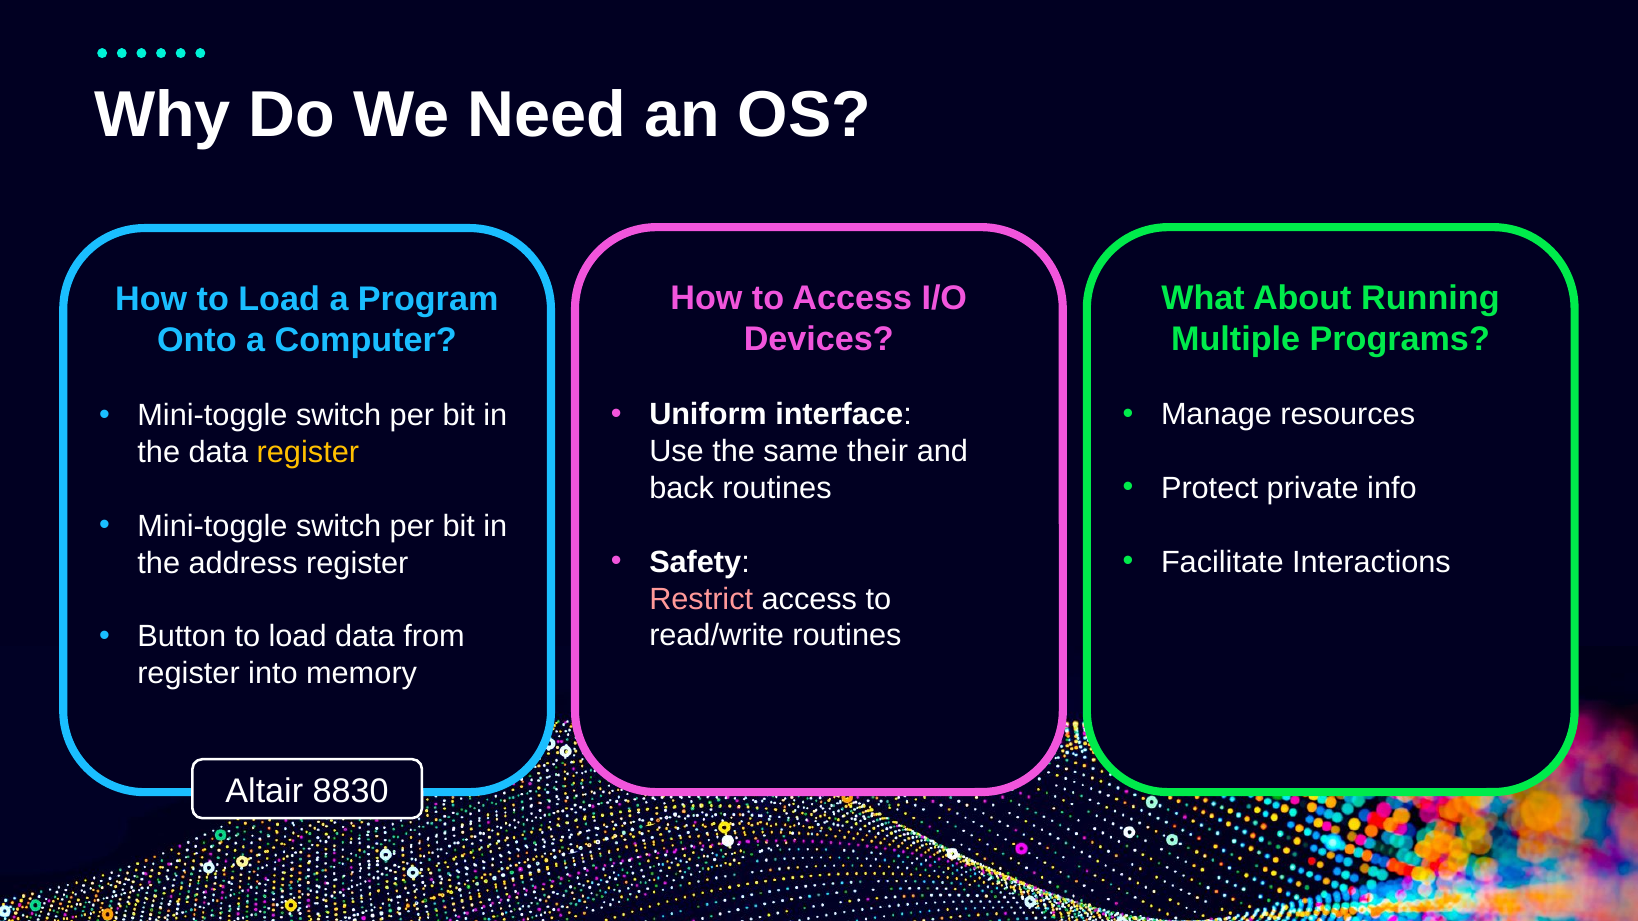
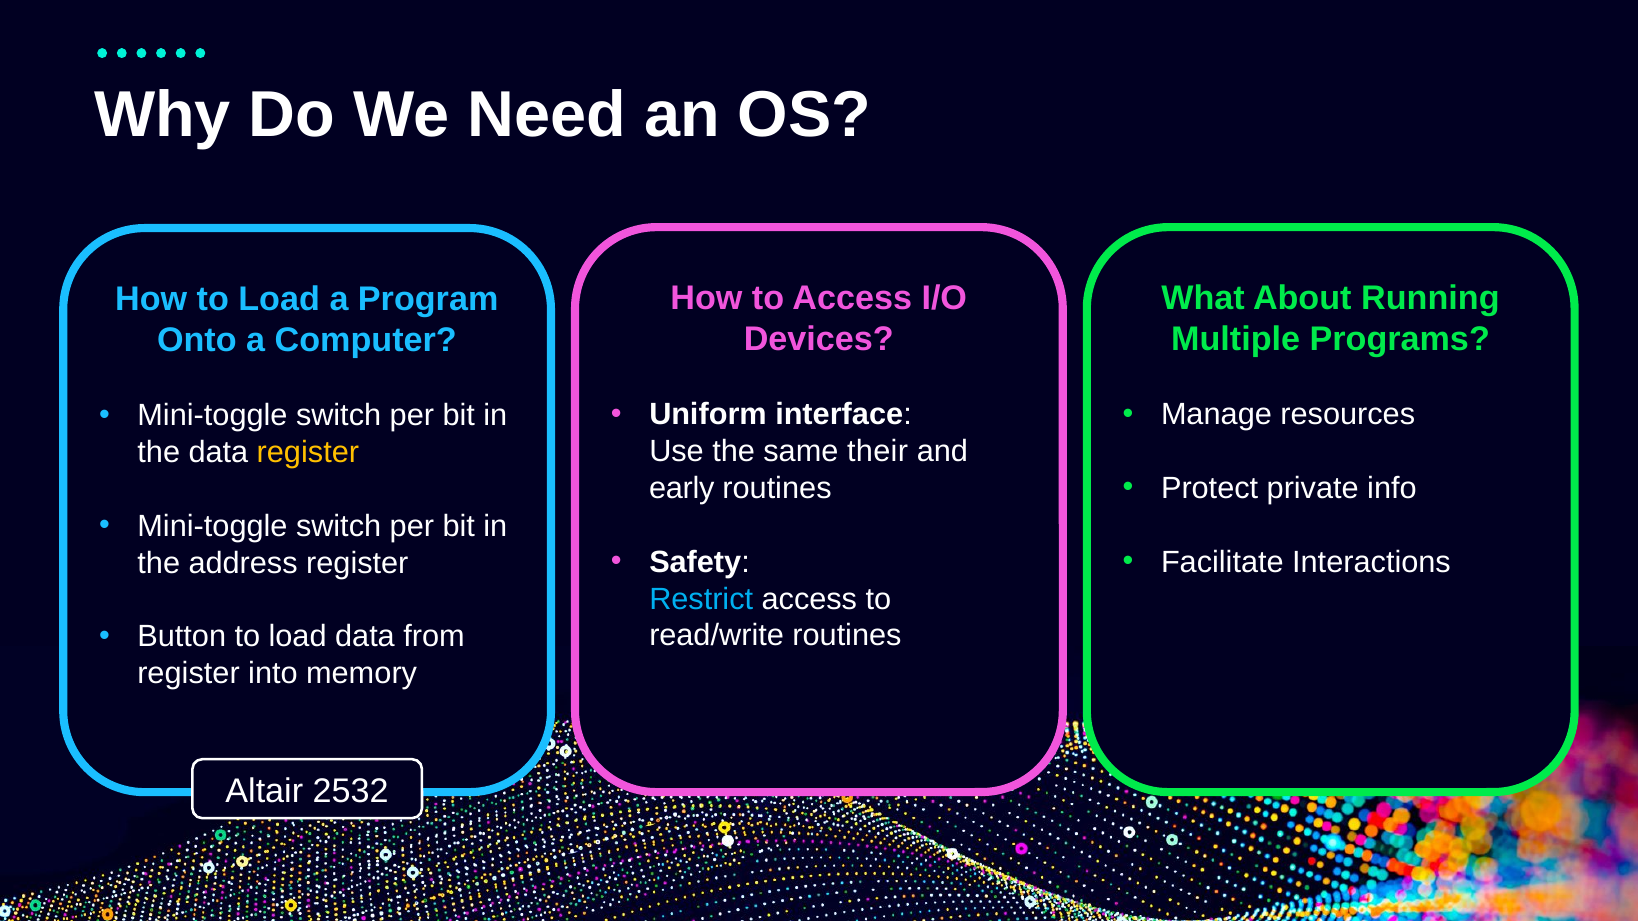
back: back -> early (682, 489)
Restrict colour: pink -> light blue (701, 599)
8830: 8830 -> 2532 (351, 791)
